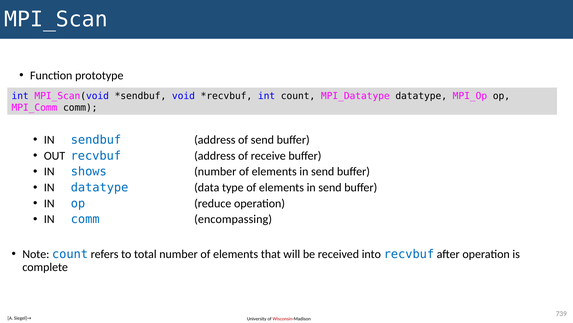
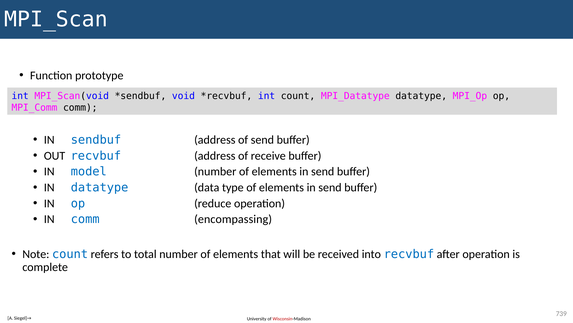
shows: shows -> model (89, 171)
